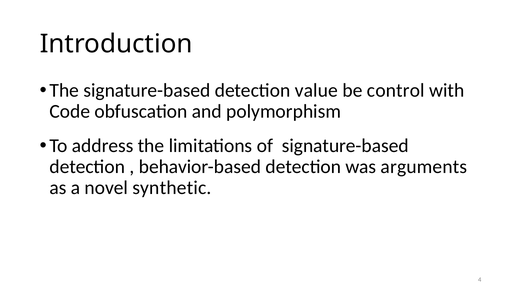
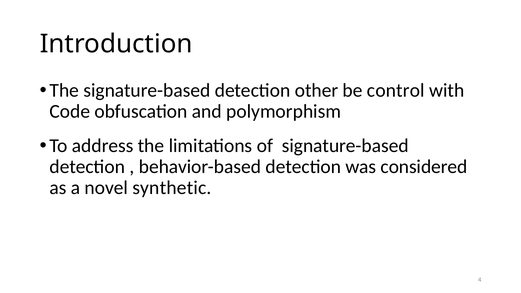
value: value -> other (317, 90)
arguments: arguments -> considered (424, 167)
